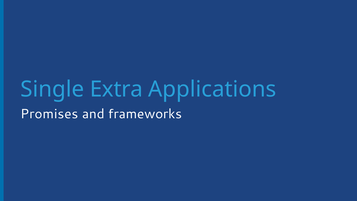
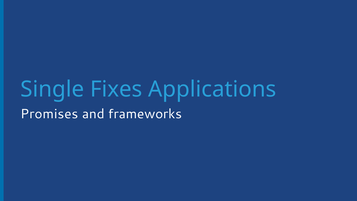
Extra: Extra -> Fixes (116, 89)
